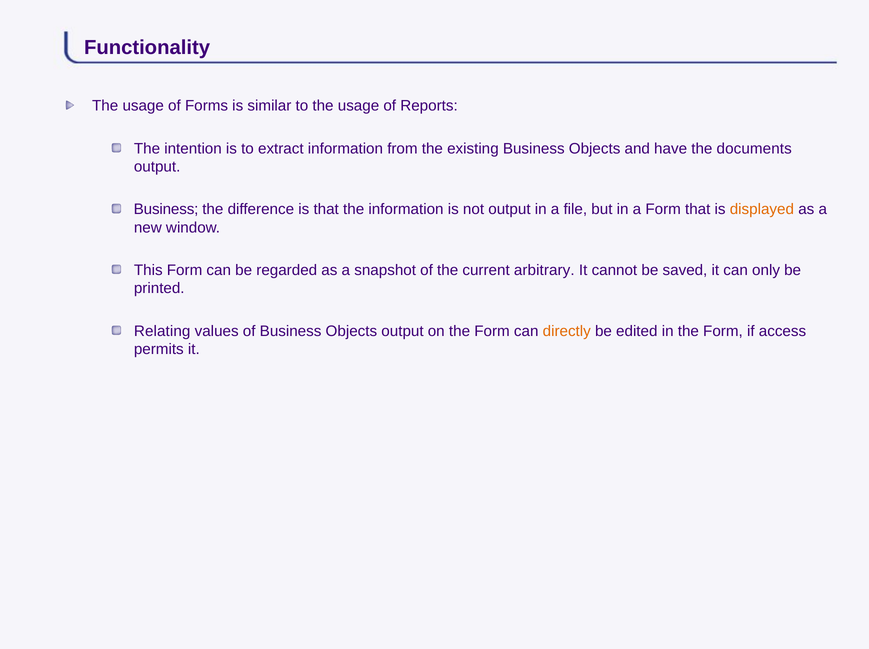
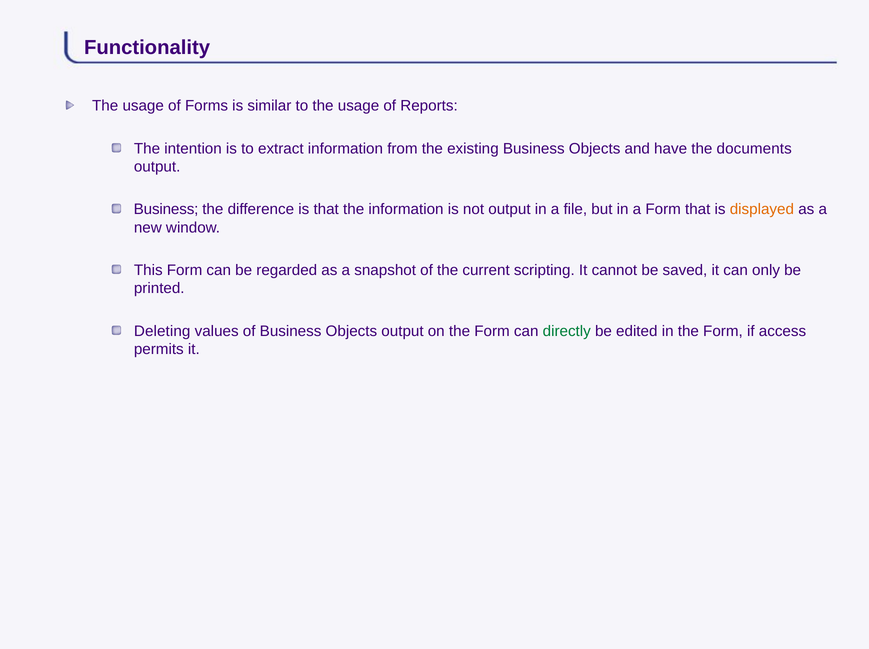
arbitrary: arbitrary -> scripting (544, 270)
Relating: Relating -> Deleting (162, 331)
directly colour: orange -> green (567, 331)
